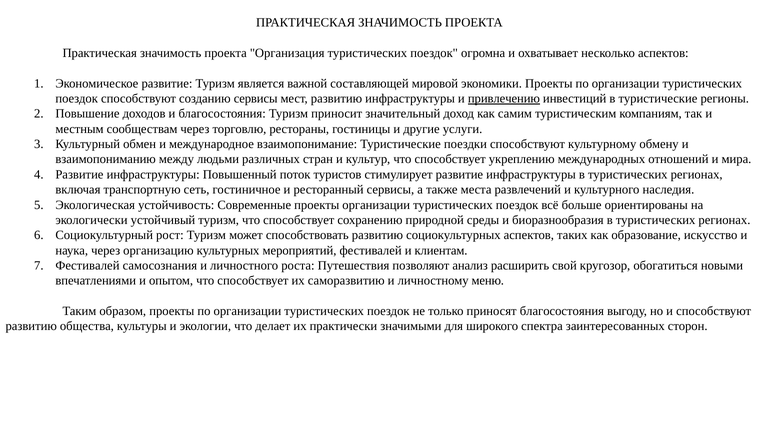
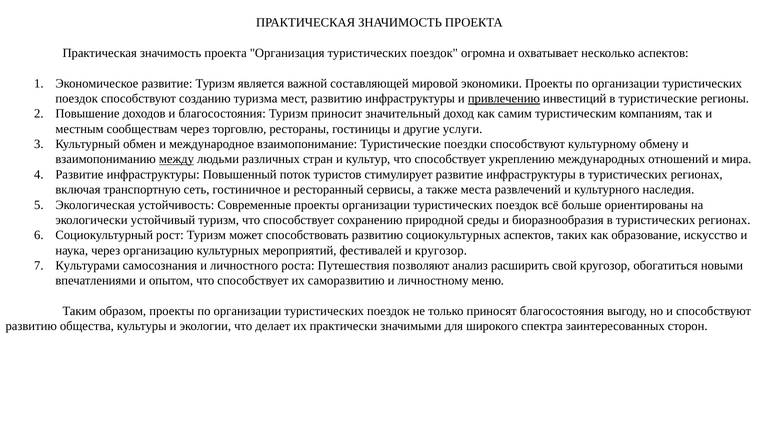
созданию сервисы: сервисы -> туризма (256, 99)
между underline: none -> present (176, 159)
и клиентам: клиентам -> кругозор (441, 250)
Фестивалей: Фестивалей -> Культурами (88, 266)
